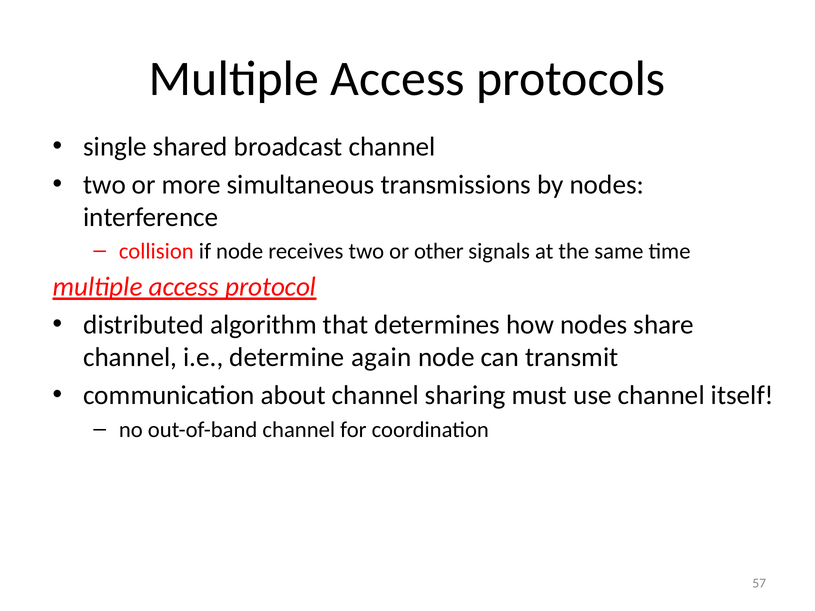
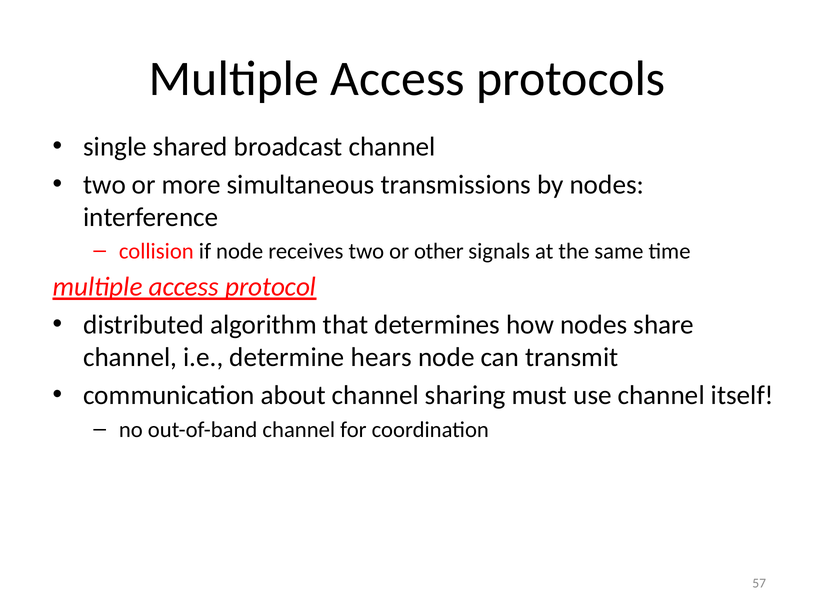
again: again -> hears (381, 358)
